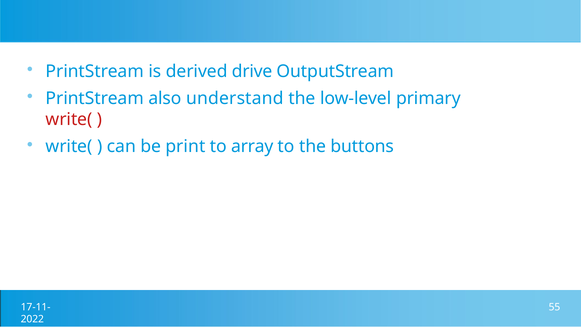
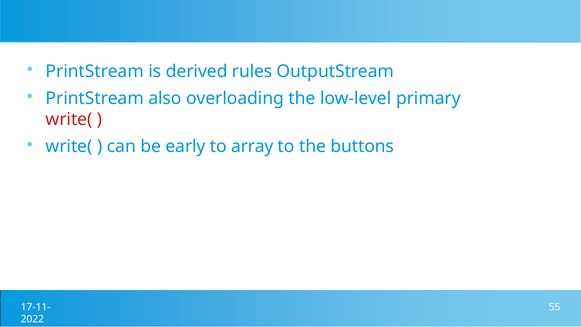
drive: drive -> rules (252, 71)
understand: understand -> overloading (235, 98)
print: print -> early (185, 147)
